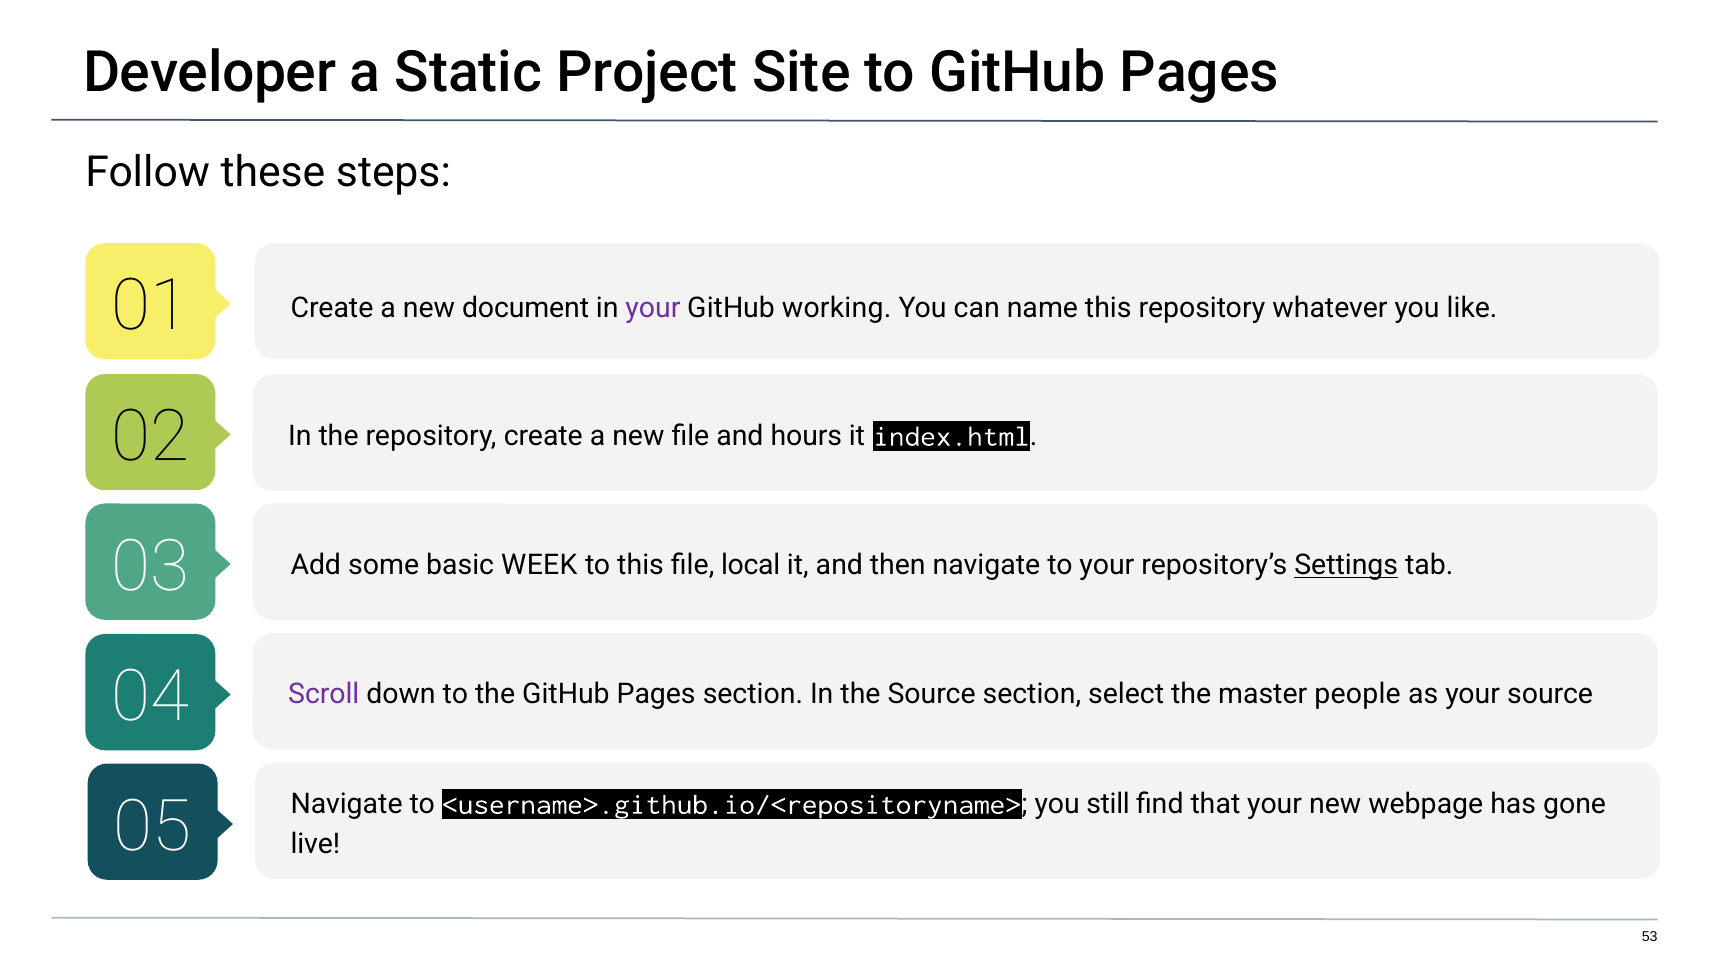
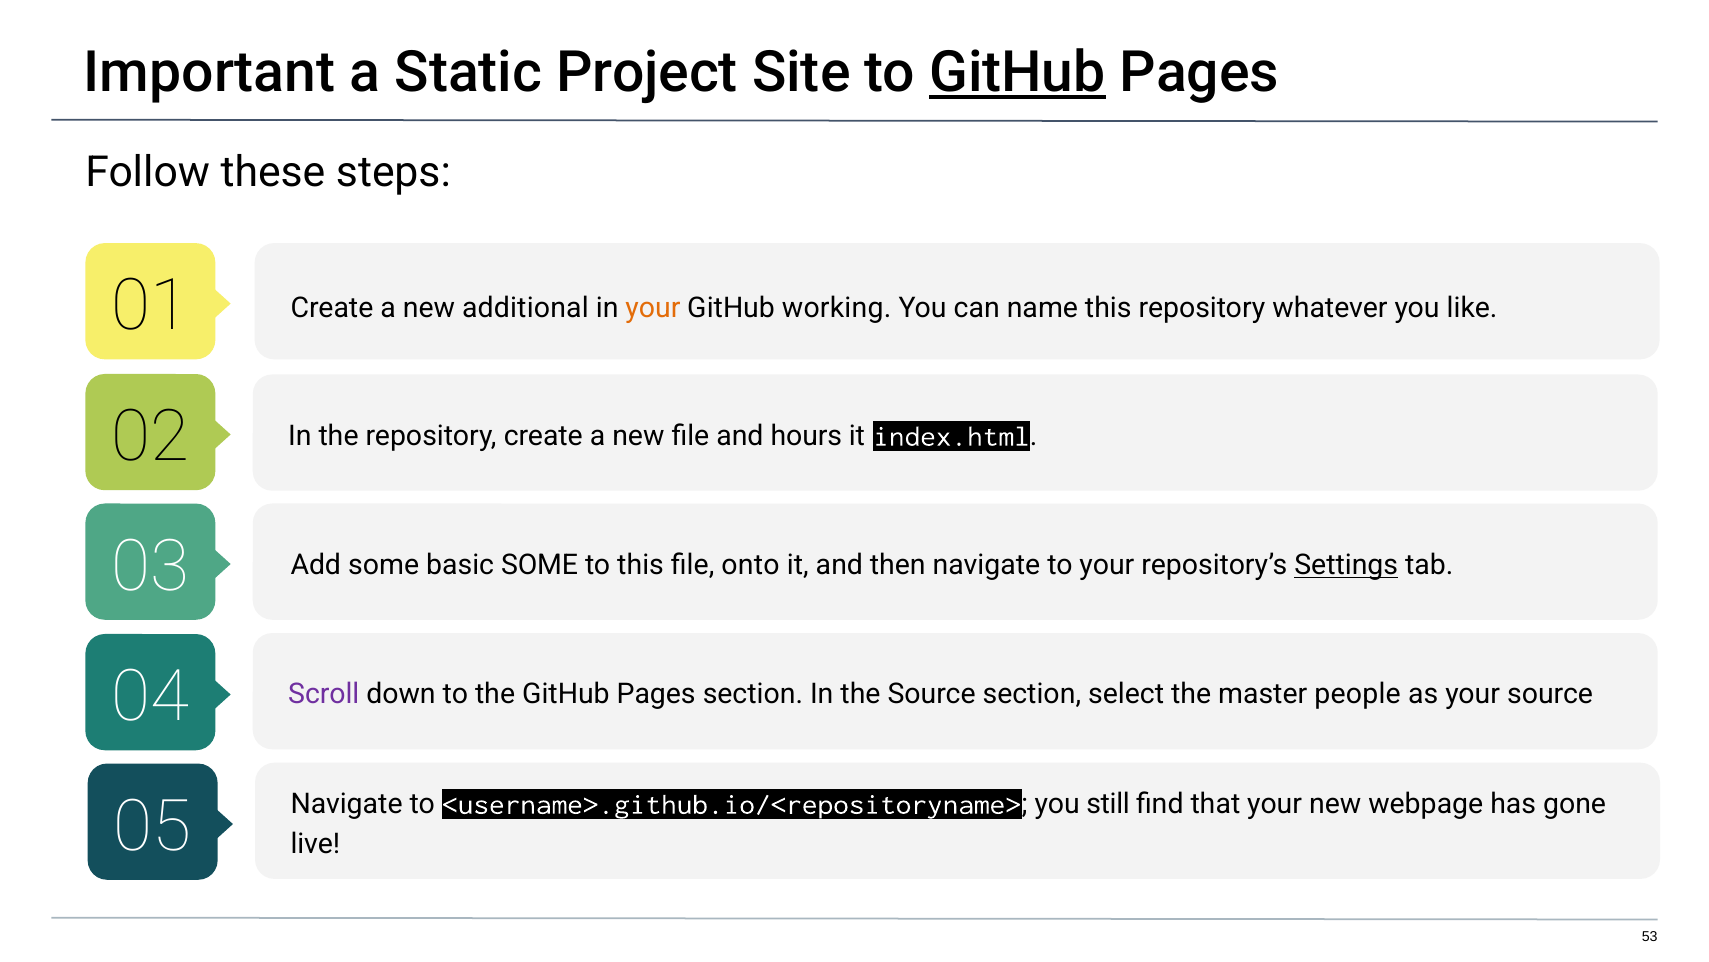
Developer: Developer -> Important (209, 72)
GitHub underline: none -> present (1017, 72)
document: document -> additional (525, 308)
your colour: purple -> orange (653, 308)
basic WEEK: WEEK -> SOME (540, 565)
local: local -> onto (750, 565)
